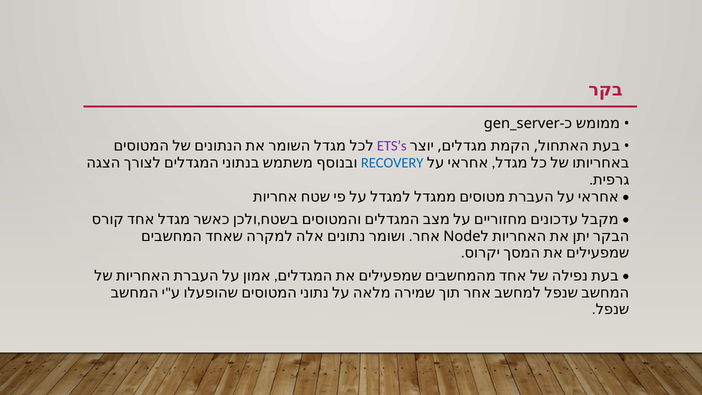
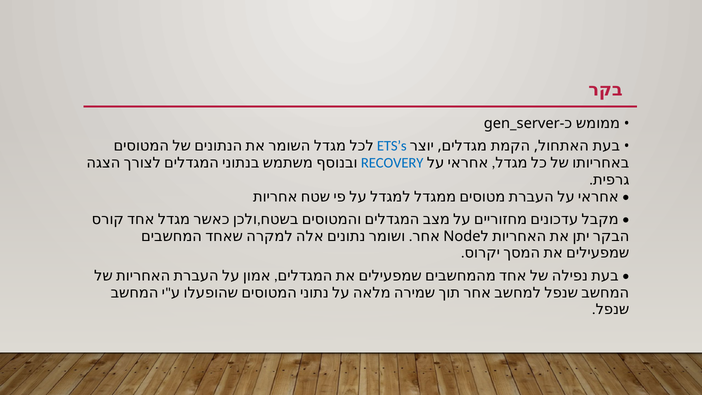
ETS’s colour: purple -> blue (392, 146)
